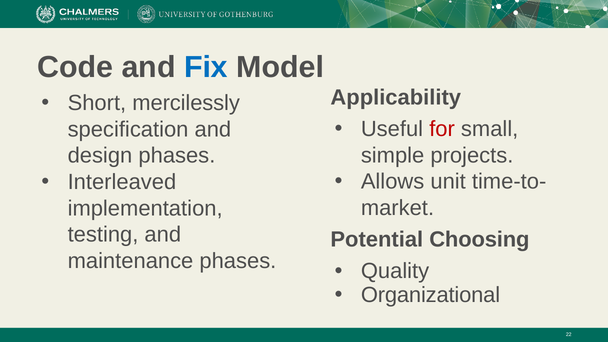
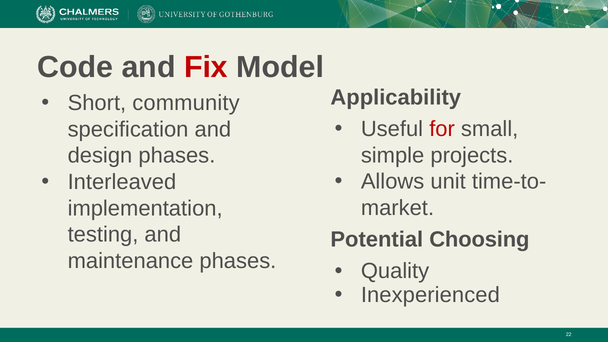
Fix colour: blue -> red (206, 67)
mercilessly: mercilessly -> community (186, 103)
Organizational: Organizational -> Inexperienced (430, 295)
